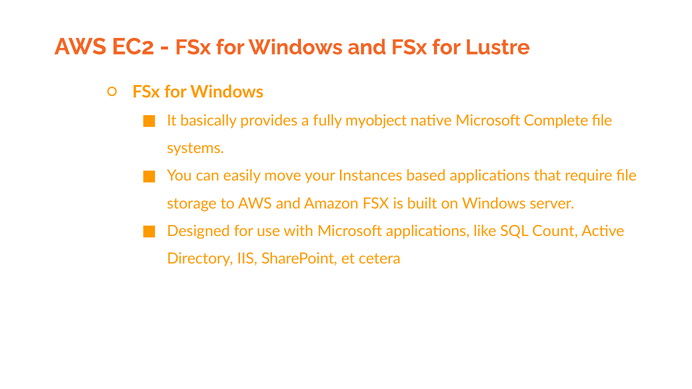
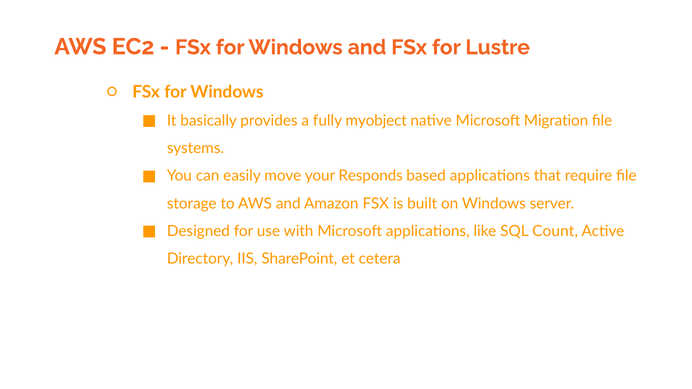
Complete: Complete -> Migration (556, 121)
Instances: Instances -> Responds (371, 176)
